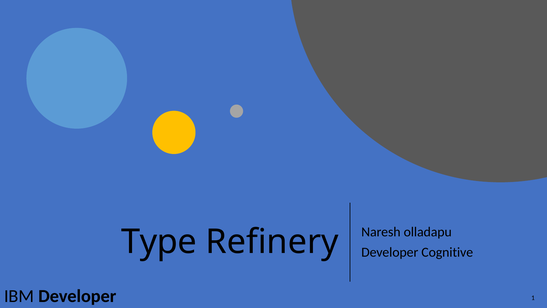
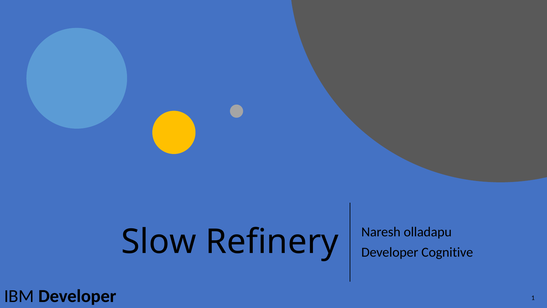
Type: Type -> Slow (159, 242)
